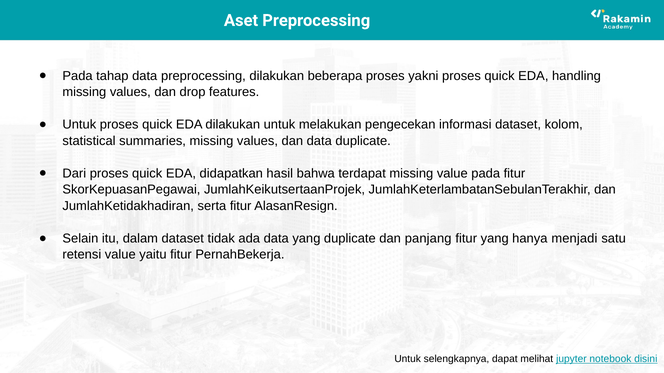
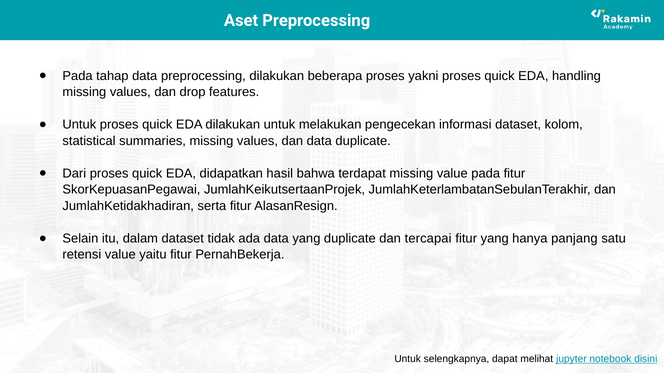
panjang: panjang -> tercapai (428, 239)
menjadi: menjadi -> panjang (574, 239)
